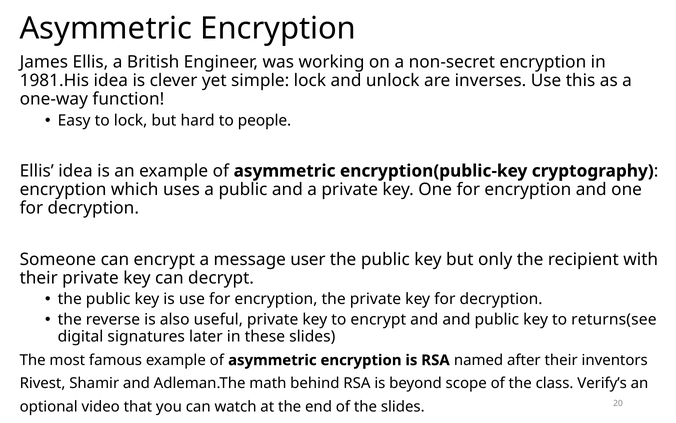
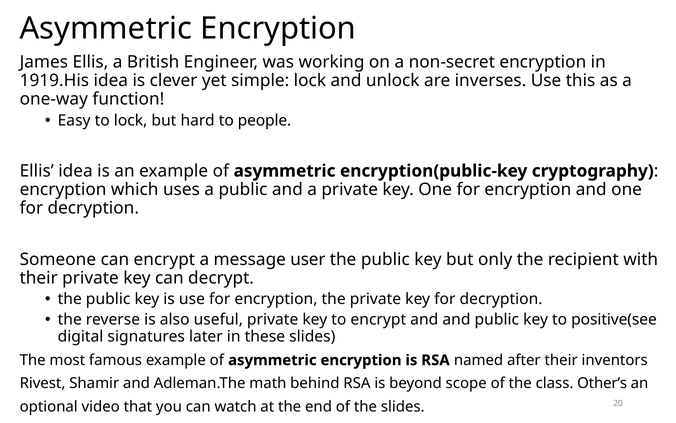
1981.His: 1981.His -> 1919.His (54, 81)
returns(see: returns(see -> positive(see (614, 319)
Verify’s: Verify’s -> Other’s (602, 383)
